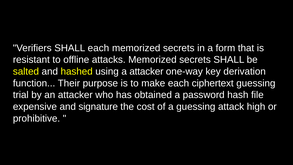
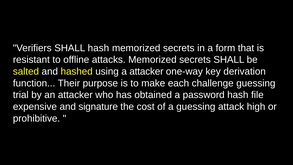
SHALL each: each -> hash (98, 48)
ciphertext: ciphertext -> challenge (213, 83)
